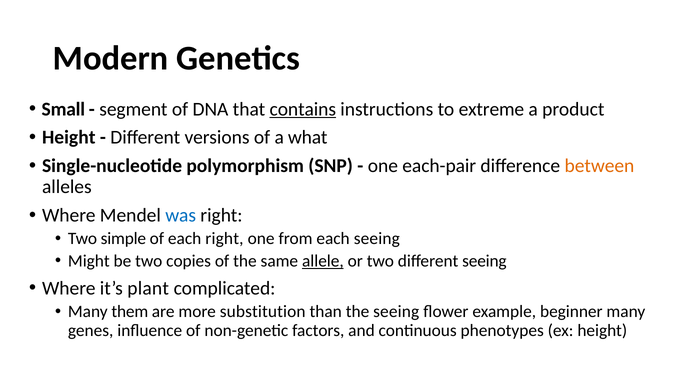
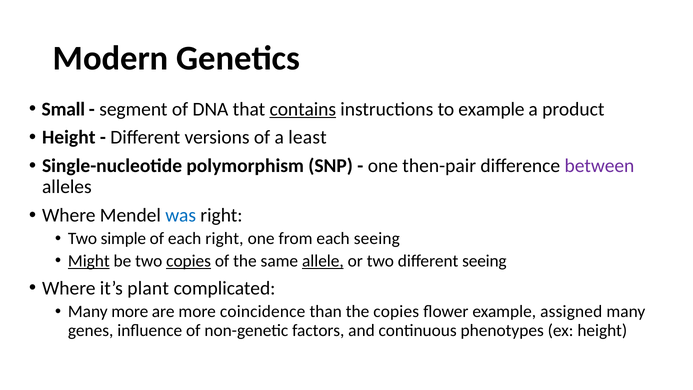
to extreme: extreme -> example (491, 109)
what: what -> least (308, 137)
each-pair: each-pair -> then-pair (439, 166)
between colour: orange -> purple (599, 166)
Might underline: none -> present (89, 261)
copies underline: none -> present (189, 261)
Many them: them -> more (130, 312)
substitution: substitution -> coincidence (263, 312)
the seeing: seeing -> copies (396, 312)
beginner: beginner -> assigned (571, 312)
